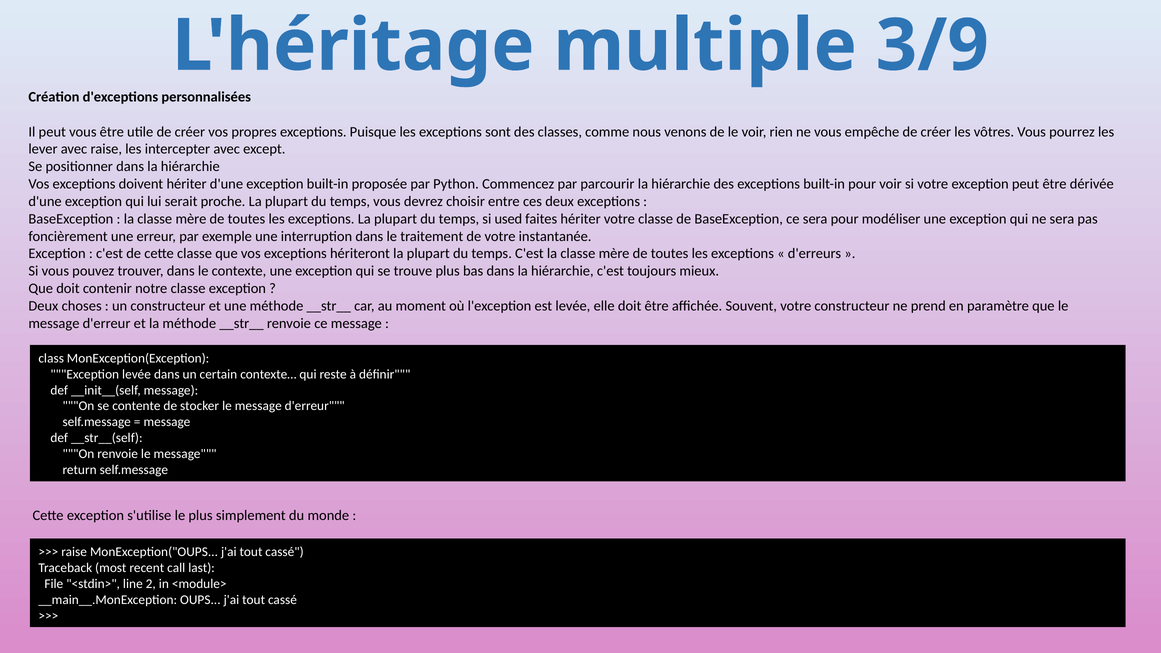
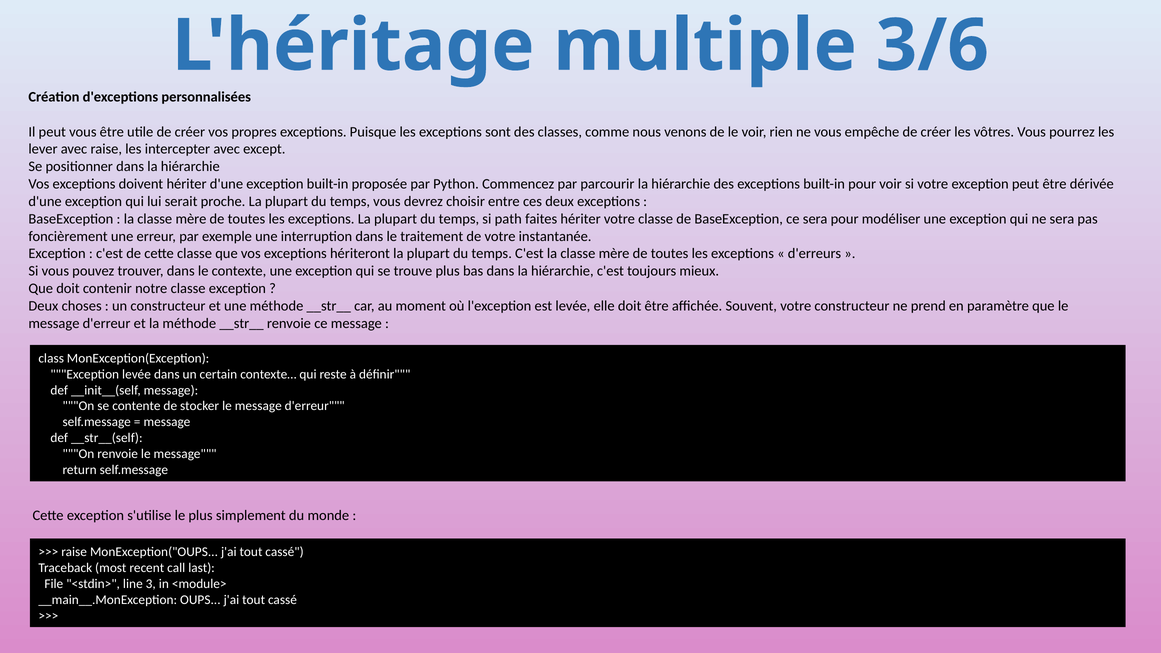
3/9: 3/9 -> 3/6 (932, 46)
used: used -> path (508, 219)
2: 2 -> 3 (151, 584)
